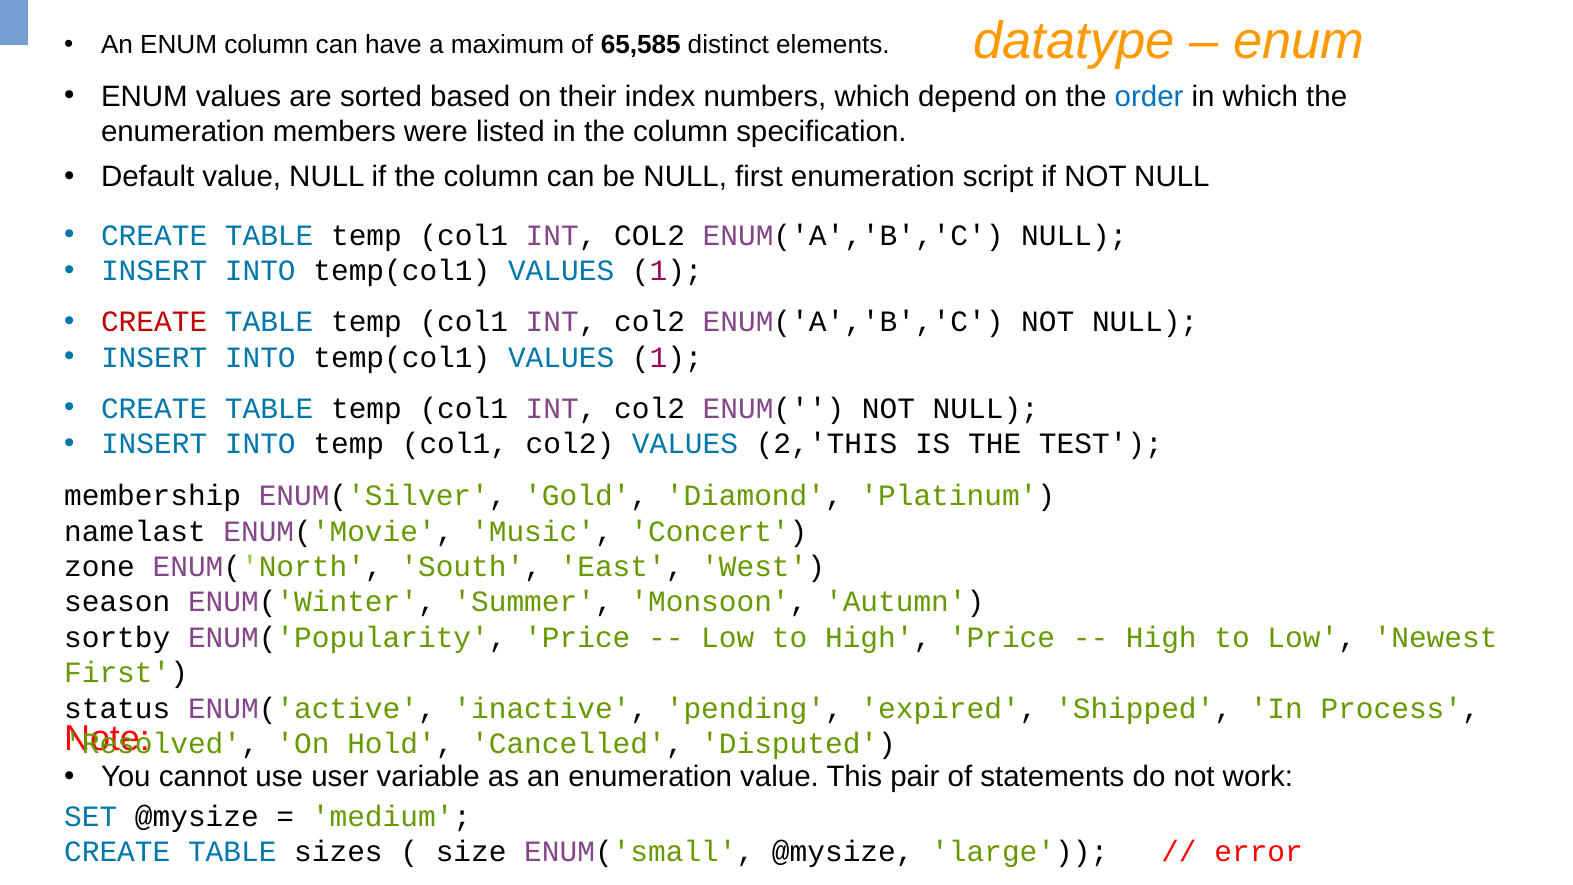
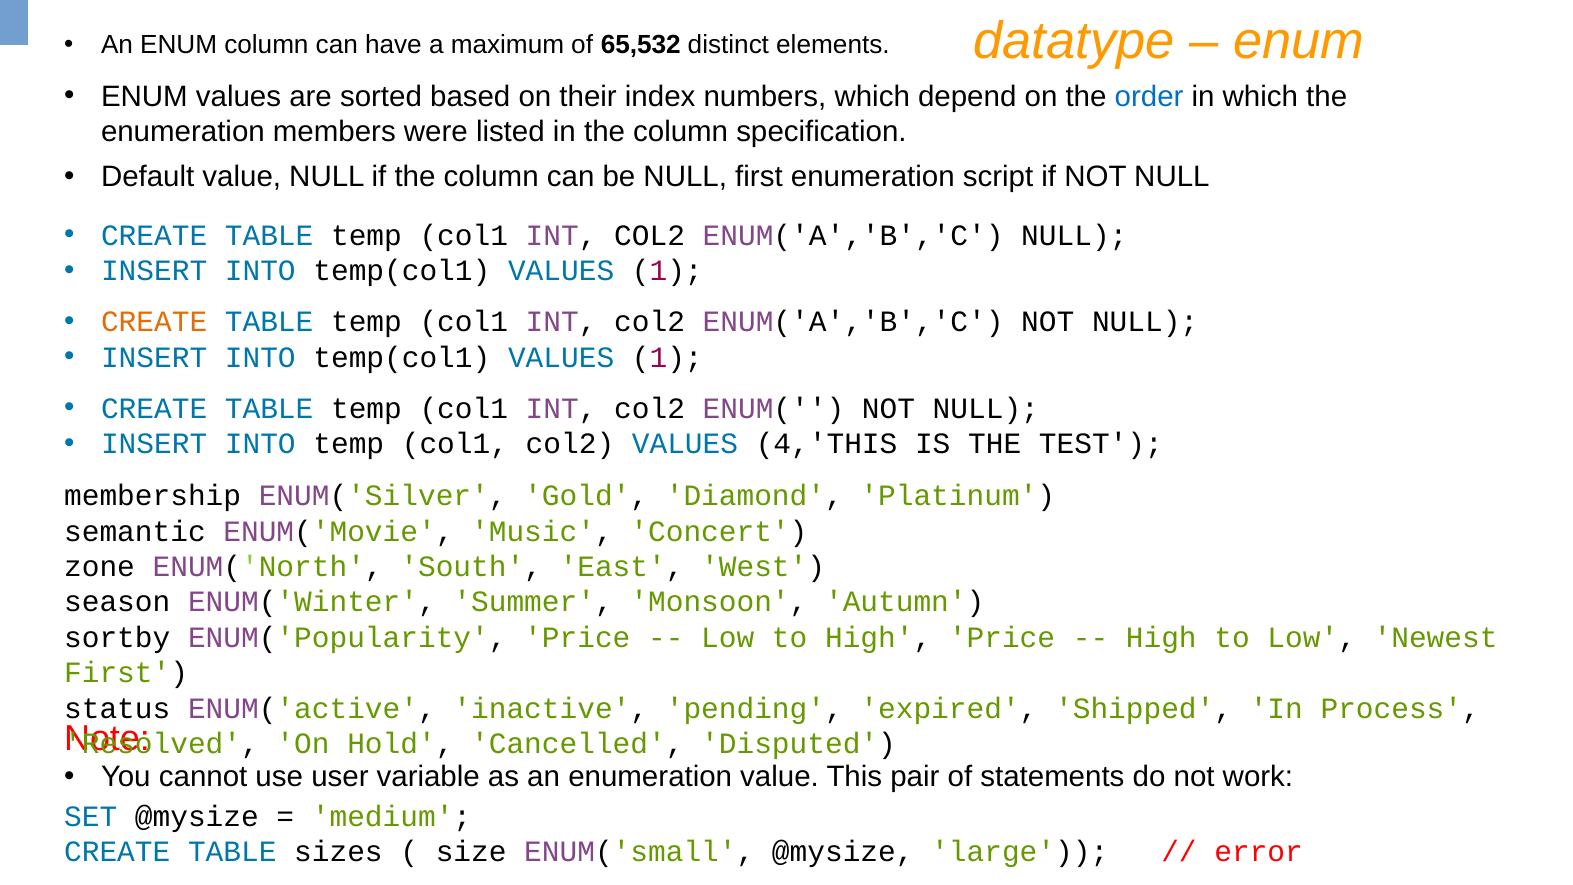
65,585: 65,585 -> 65,532 (641, 45)
CREATE colour: red -> orange (154, 322)
2,'THIS: 2,'THIS -> 4,'THIS (827, 444)
namelast: namelast -> semantic (135, 531)
